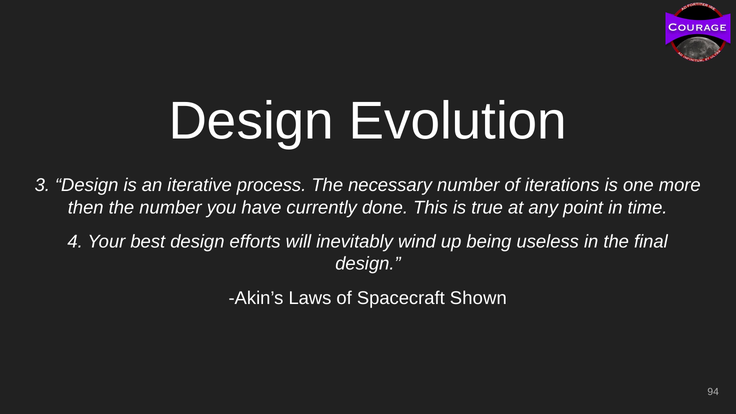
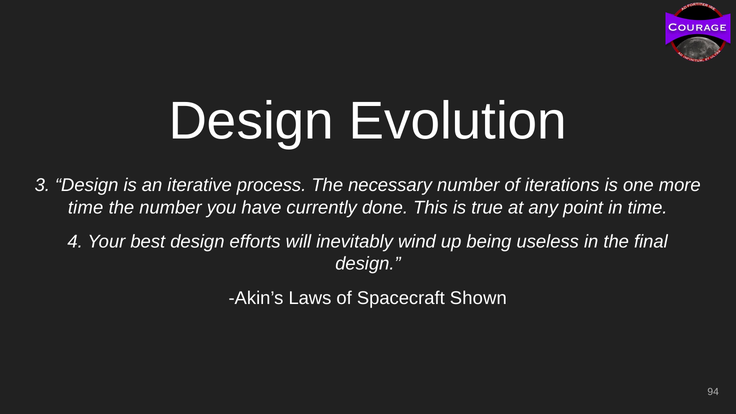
then: then -> time (86, 207)
